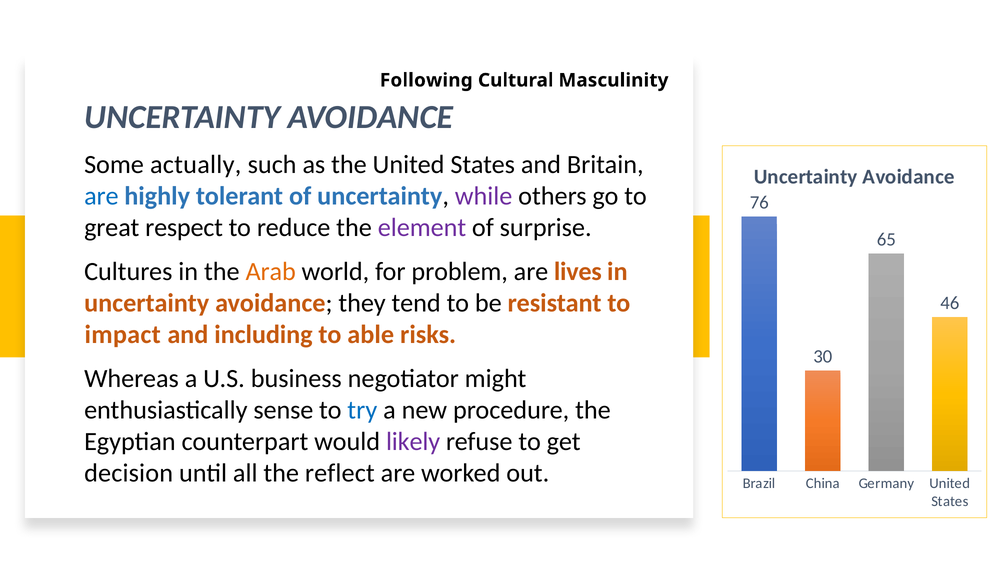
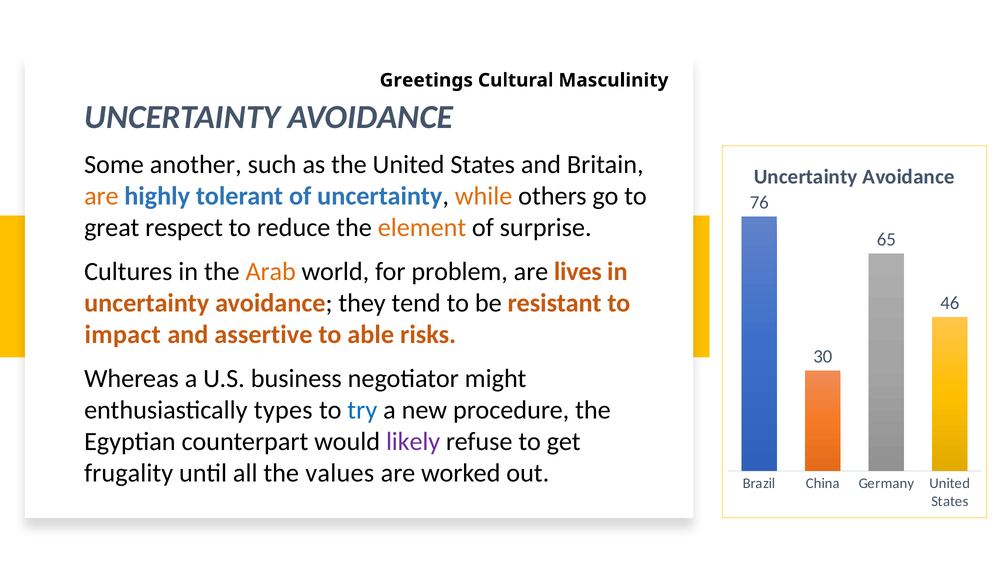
Following: Following -> Greetings (426, 80)
actually: actually -> another (196, 164)
are colour: blue -> orange (101, 196)
while colour: purple -> orange (484, 196)
element colour: purple -> orange (422, 227)
including: including -> assertive (263, 334)
sense: sense -> types (283, 410)
decision: decision -> frugality (129, 473)
reflect: reflect -> values (340, 473)
